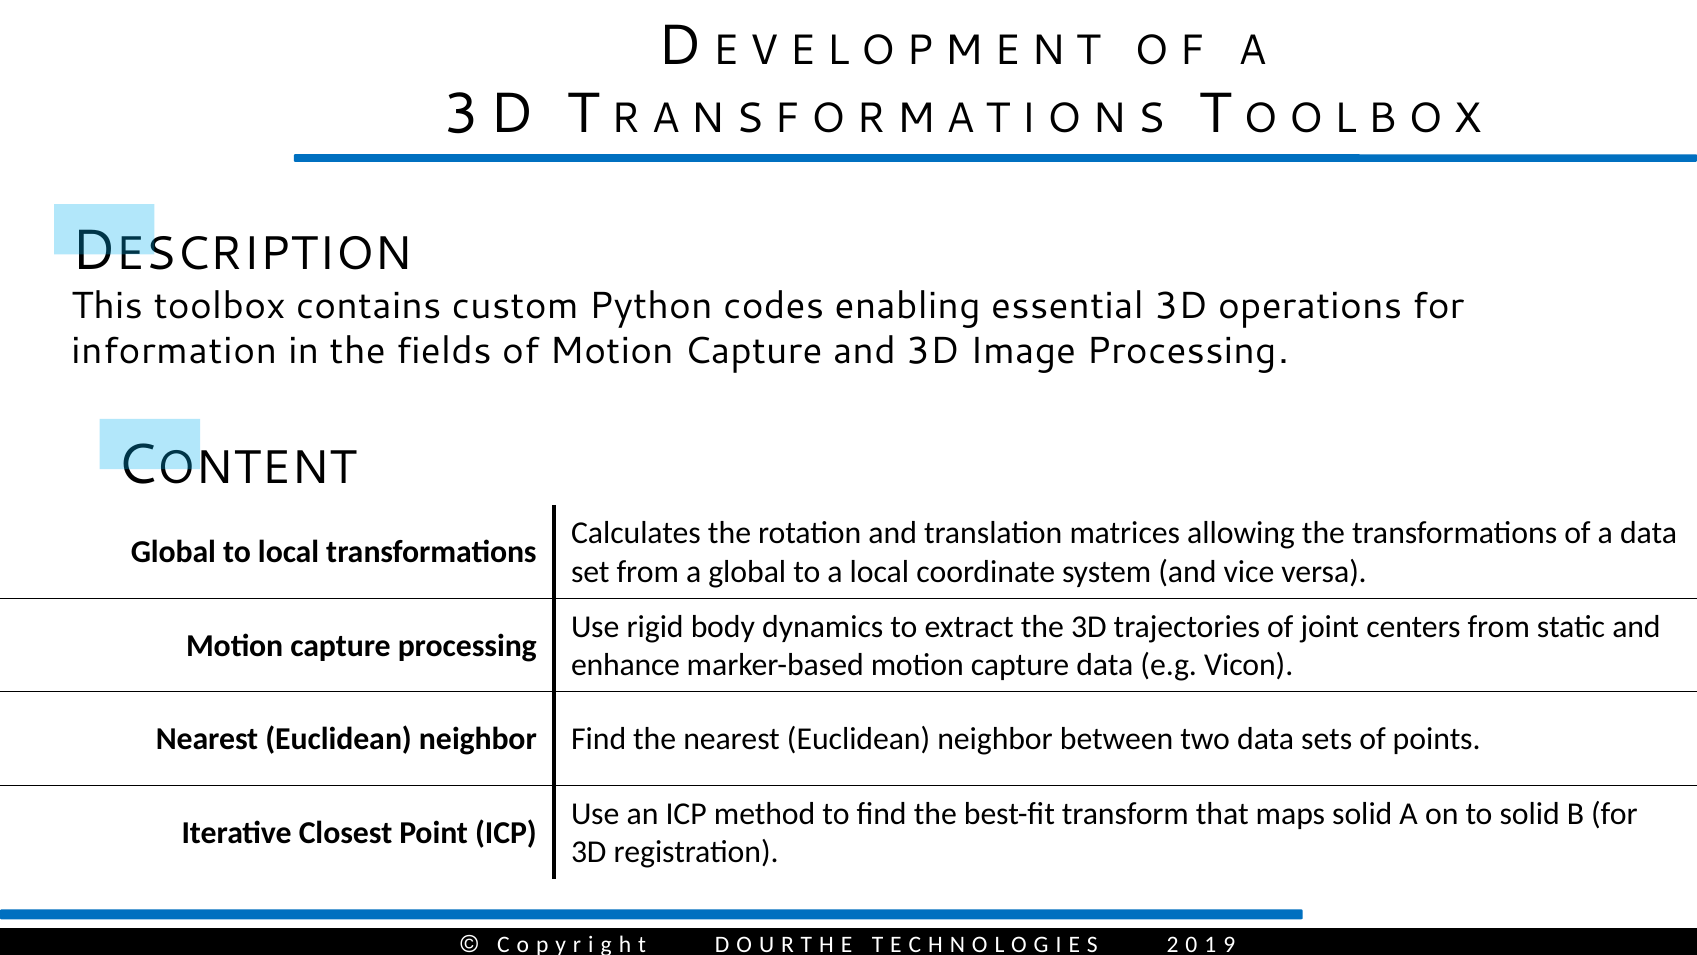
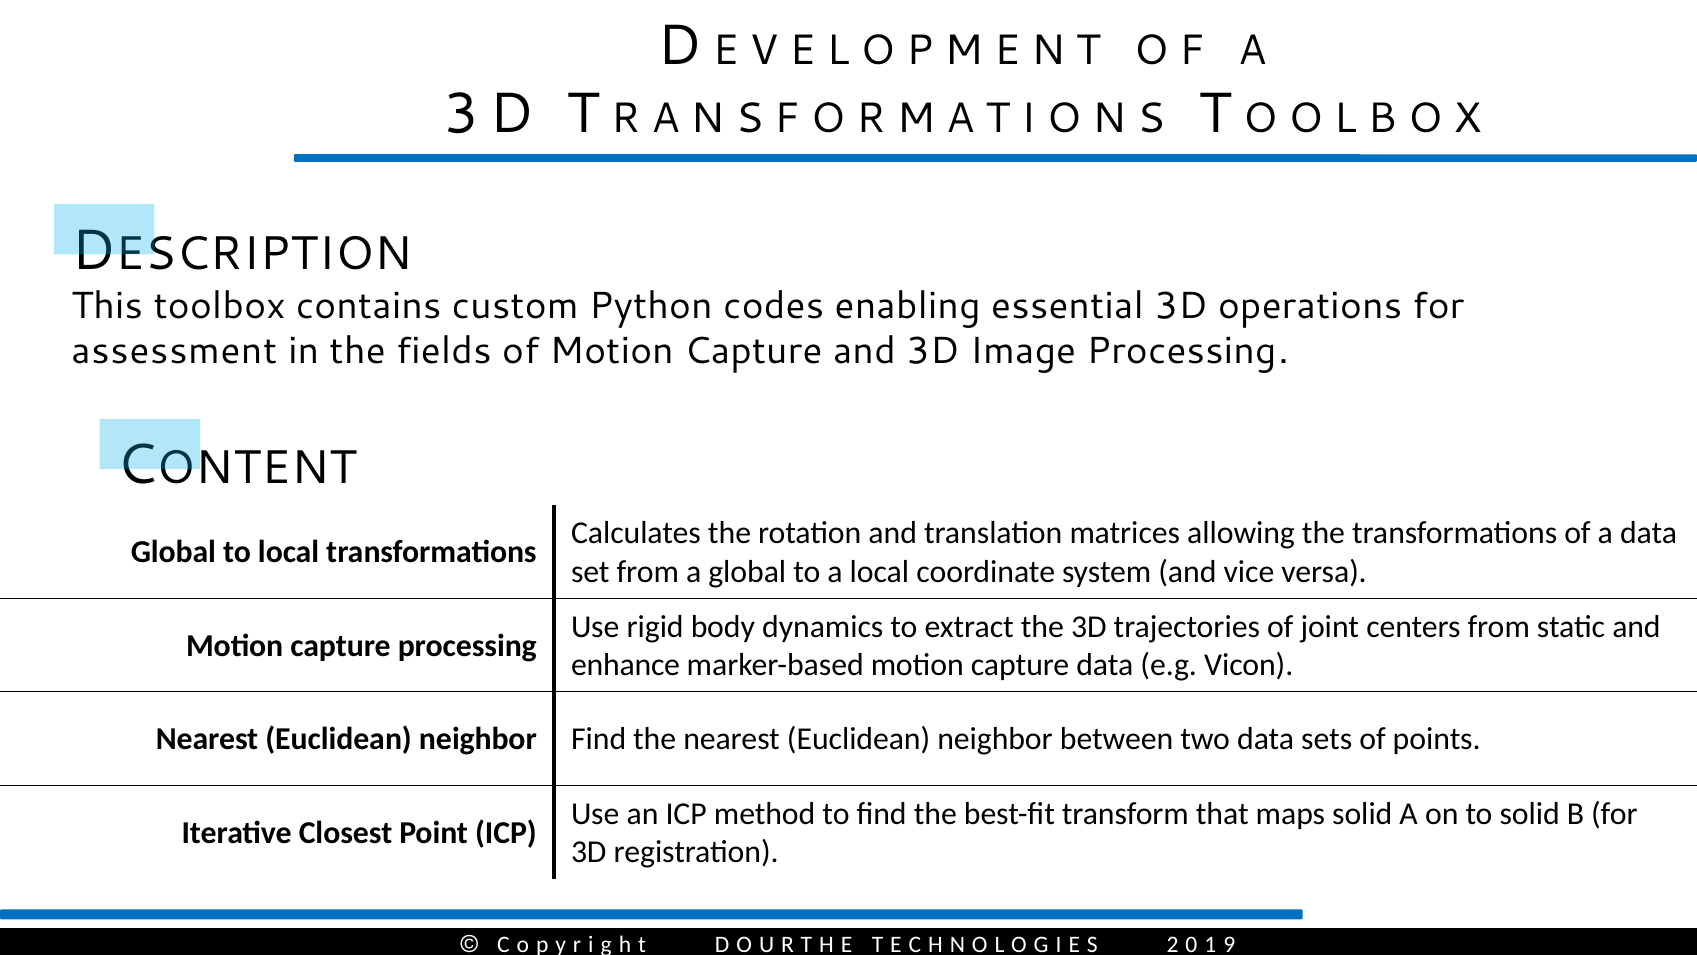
information: information -> assessment (174, 351)
